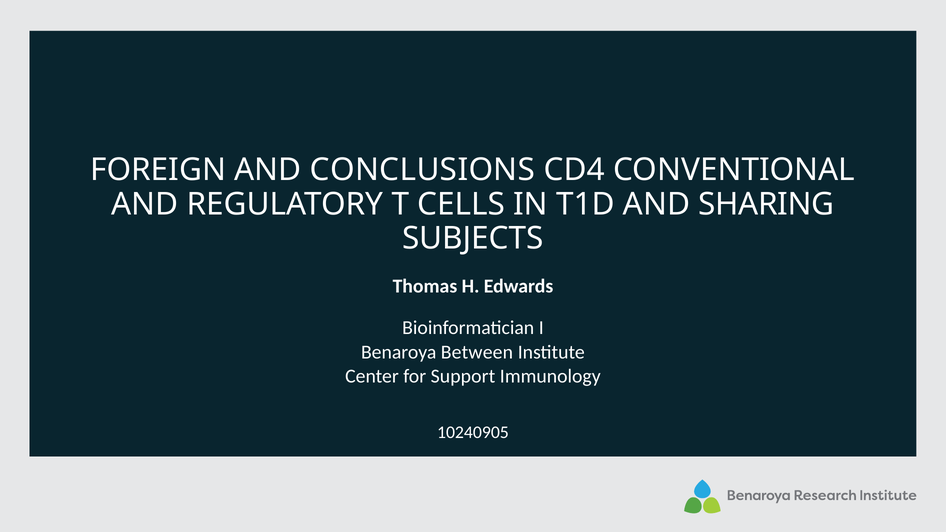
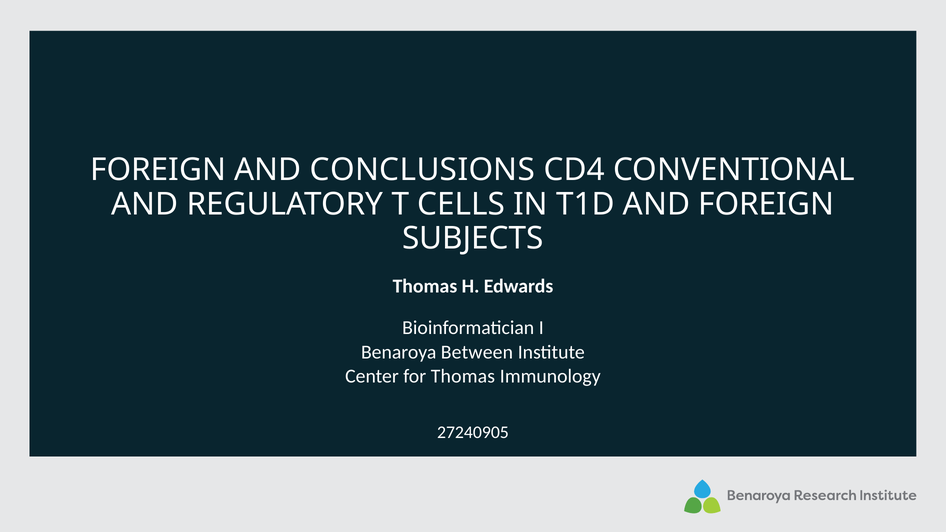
AND SHARING: SHARING -> FOREIGN (766, 204)
for Support: Support -> Thomas (463, 376)
10240905: 10240905 -> 27240905 (473, 432)
